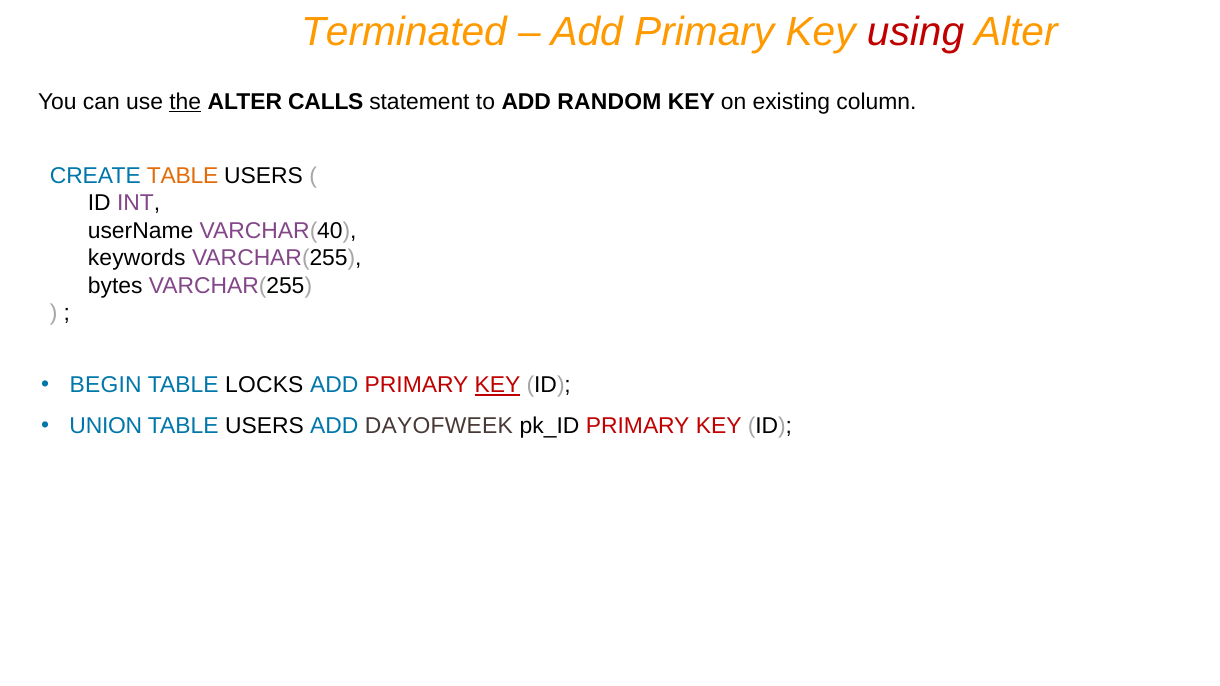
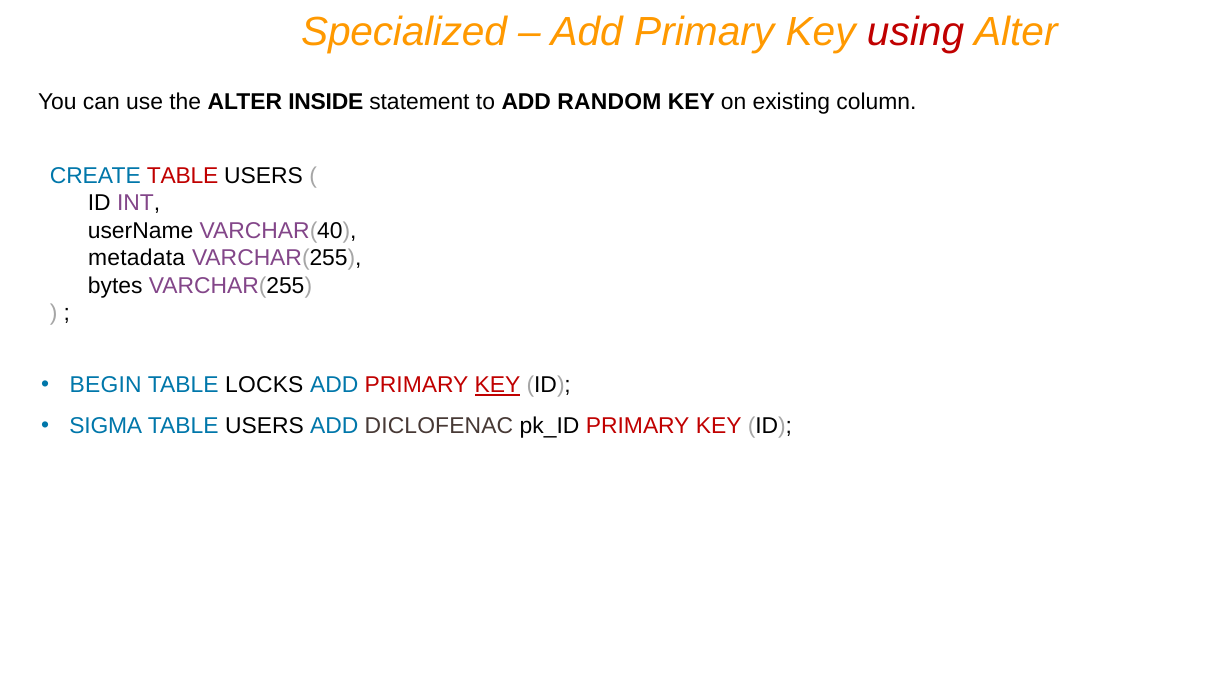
Terminated: Terminated -> Specialized (404, 32)
the underline: present -> none (185, 102)
CALLS: CALLS -> INSIDE (326, 102)
TABLE colour: orange -> red (183, 176)
keywords: keywords -> metadata (137, 258)
UNION: UNION -> SIGMA (106, 426)
DAYOFWEEK: DAYOFWEEK -> DICLOFENAC (439, 426)
